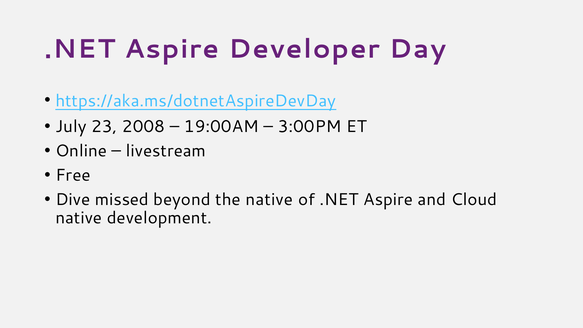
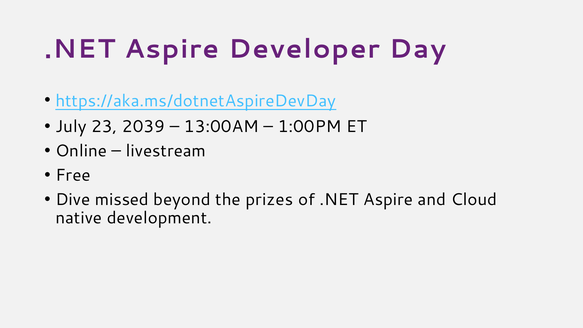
2008: 2008 -> 2039 (144, 126)
19:00AM: 19:00AM -> 13:00AM (221, 126)
3:00PM: 3:00PM -> 1:00PM (310, 126)
the native: native -> prizes (269, 200)
